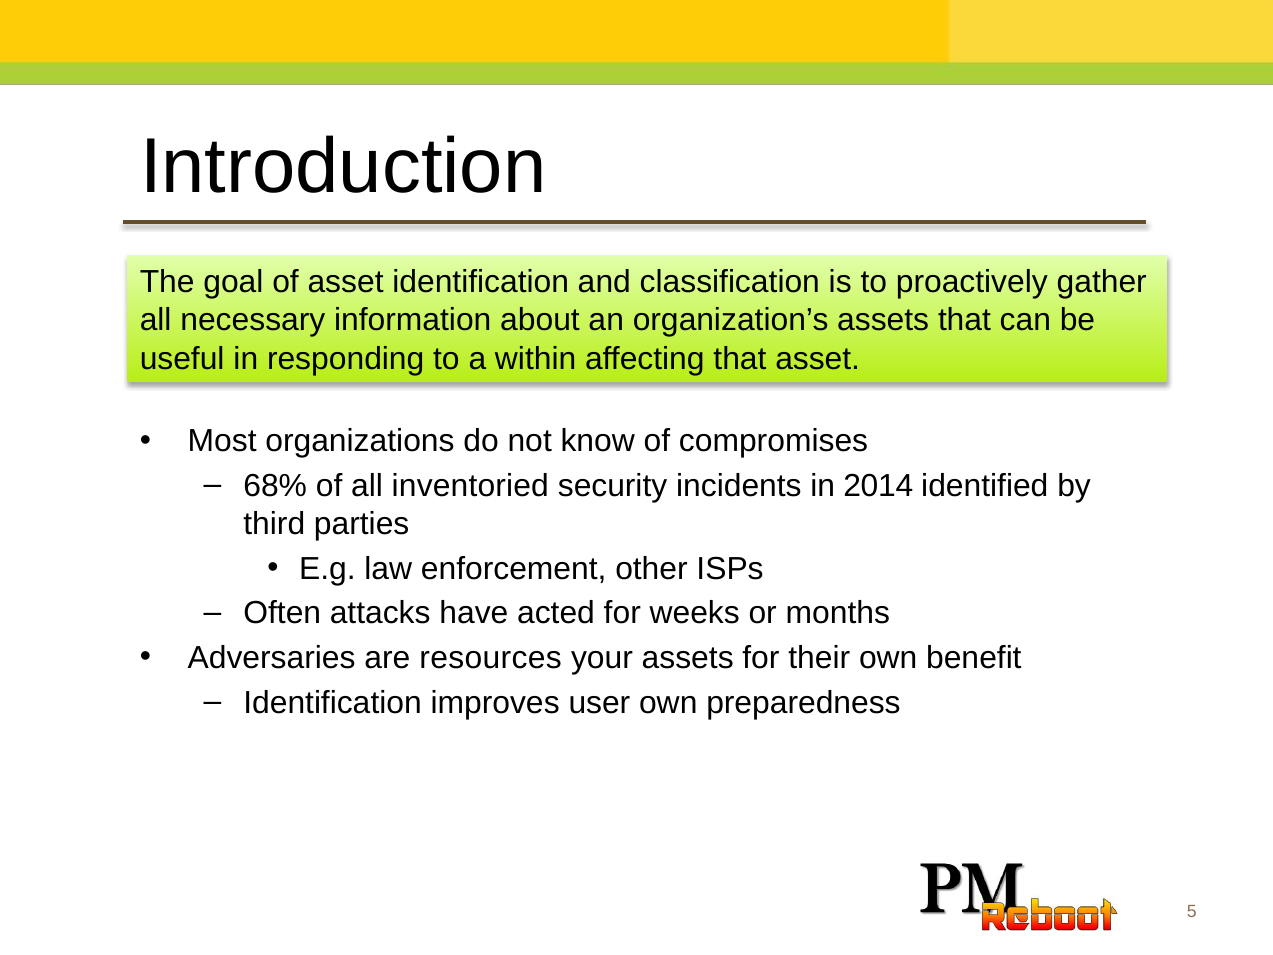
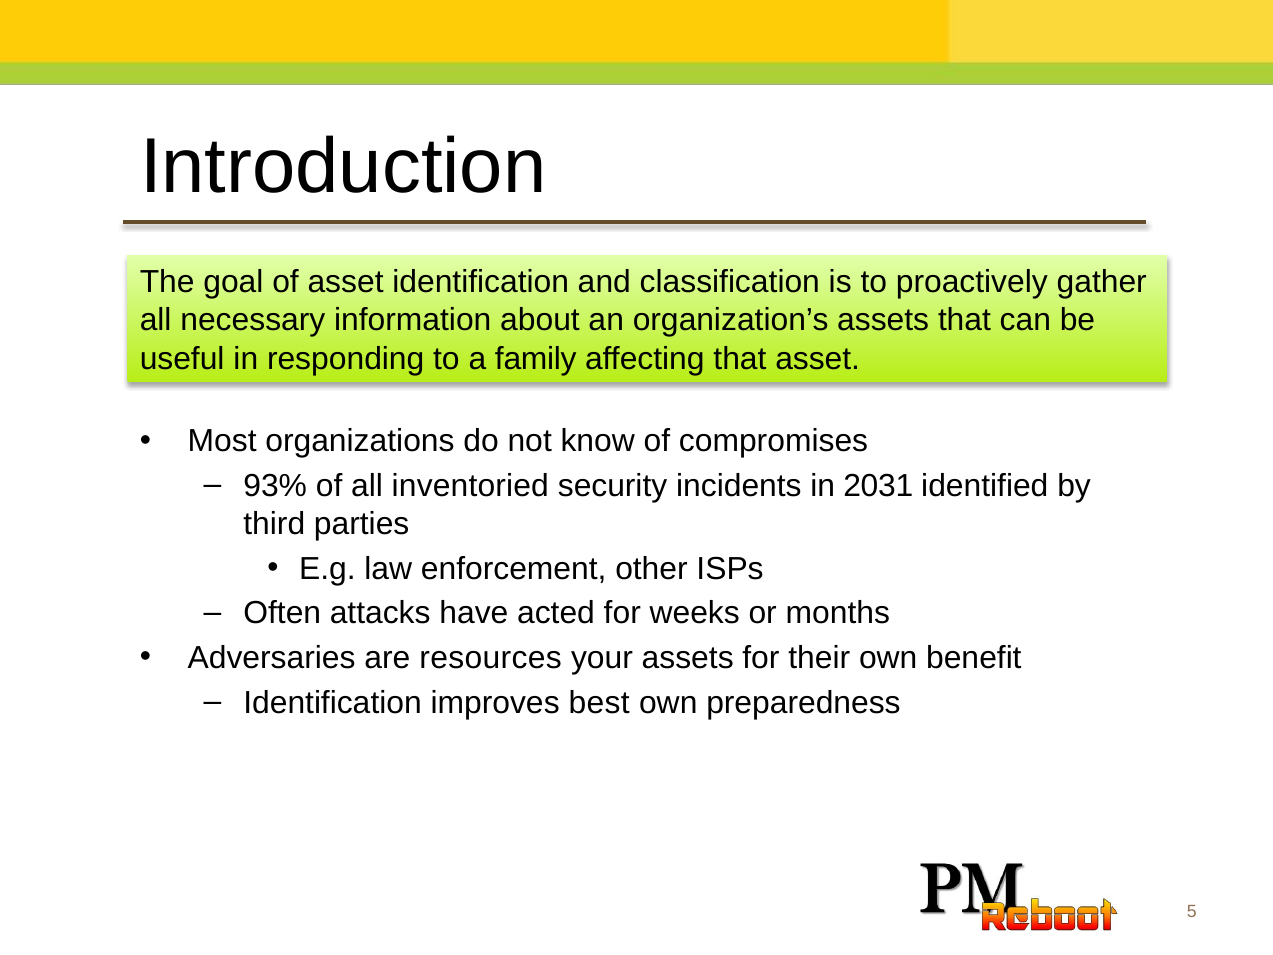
within: within -> family (536, 359)
68%: 68% -> 93% (275, 486)
2014: 2014 -> 2031 (878, 486)
user: user -> best (599, 702)
